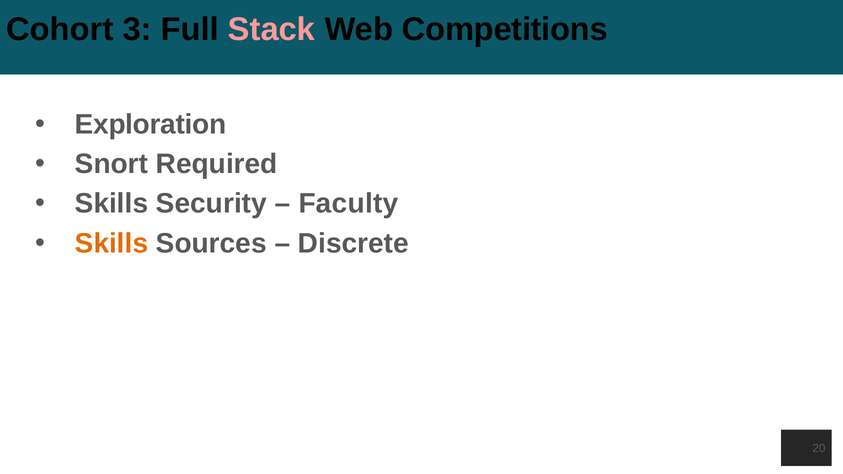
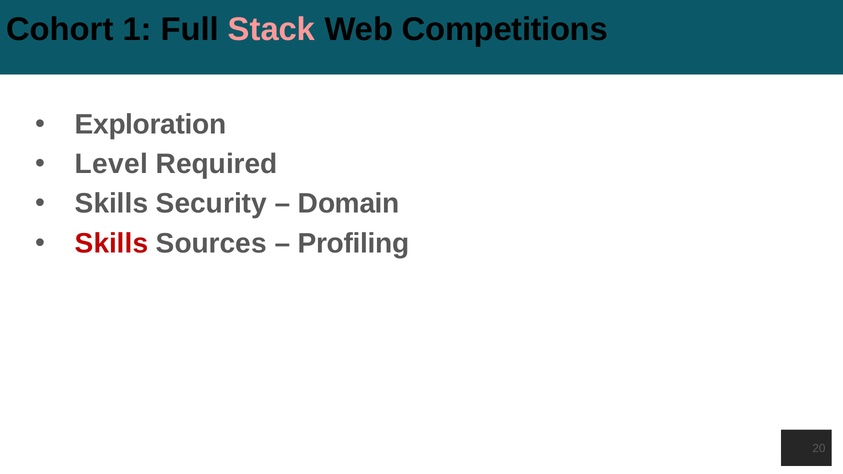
3: 3 -> 1 (137, 30)
Snort: Snort -> Level (111, 164)
Faculty: Faculty -> Domain (349, 204)
Skills colour: orange -> red (112, 243)
Discrete: Discrete -> Profiling (354, 243)
